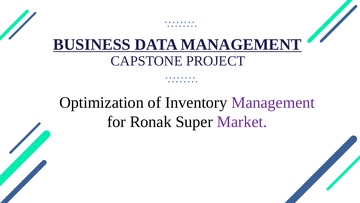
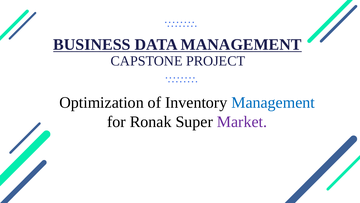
Management colour: purple -> blue (273, 102)
